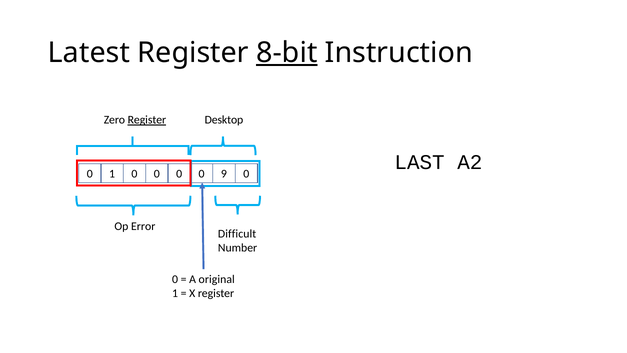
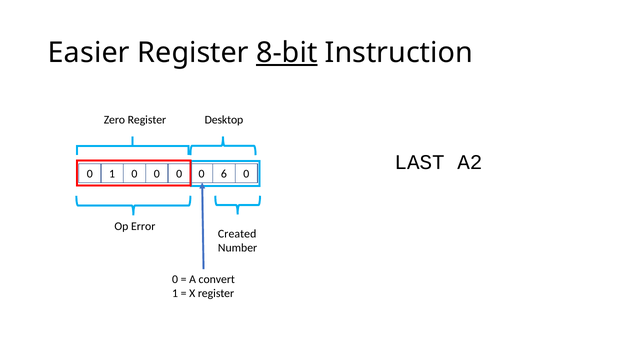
Latest: Latest -> Easier (89, 53)
Register underline: present -> none (147, 120)
9: 9 -> 6 (224, 174)
Difficult: Difficult -> Created (237, 234)
original: original -> convert (217, 279)
